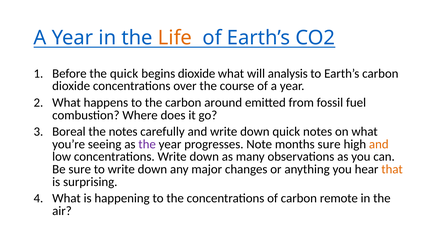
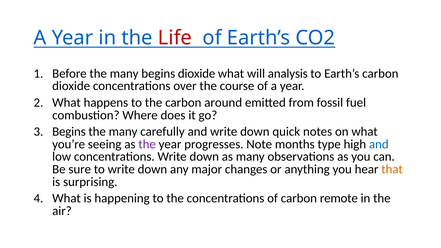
Life colour: orange -> red (175, 38)
Before the quick: quick -> many (124, 73)
Boreal: Boreal -> Begins (69, 132)
notes: notes -> many (123, 132)
months sure: sure -> type (329, 144)
and colour: orange -> blue (379, 144)
